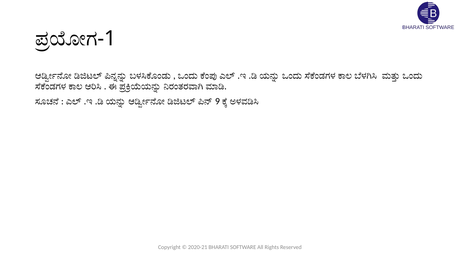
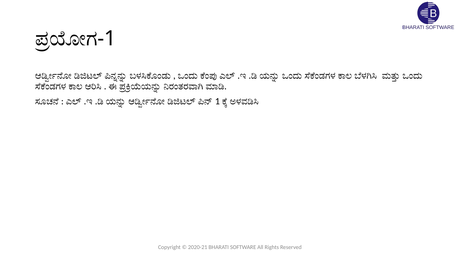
9: 9 -> 1 (217, 101)
